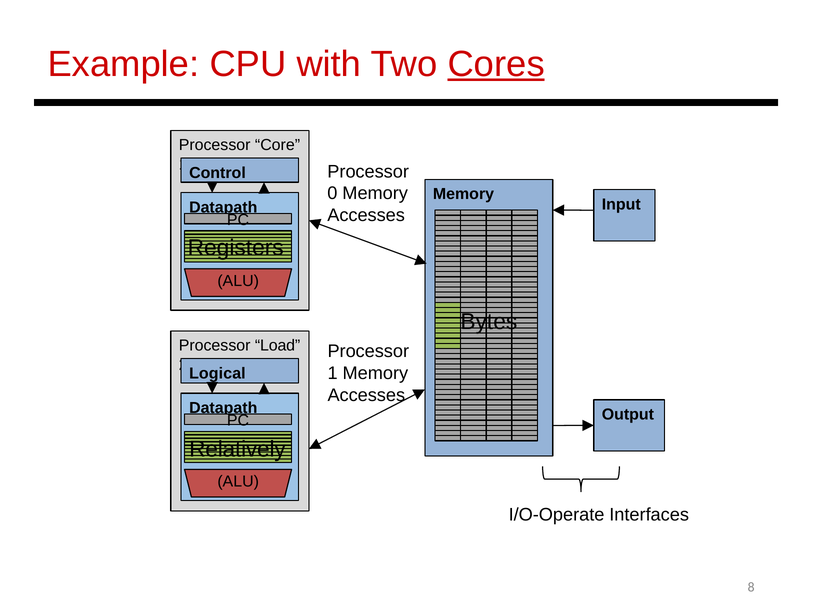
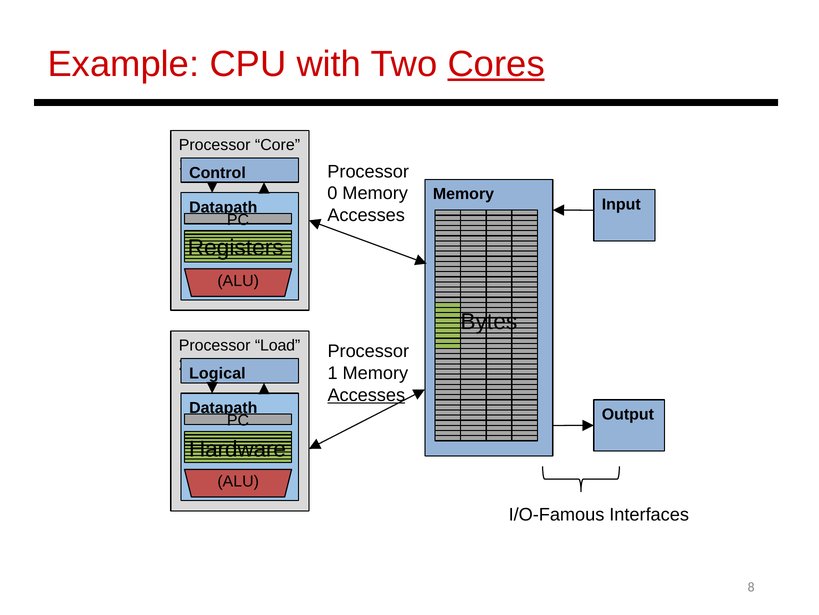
Accesses underline: none -> present (366, 395)
Relatively: Relatively -> Hardware (237, 449)
I/O-Operate: I/O-Operate -> I/O-Famous (557, 514)
